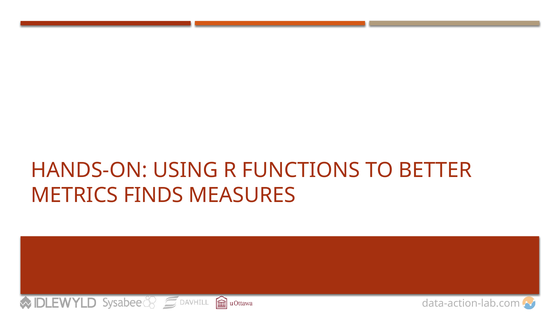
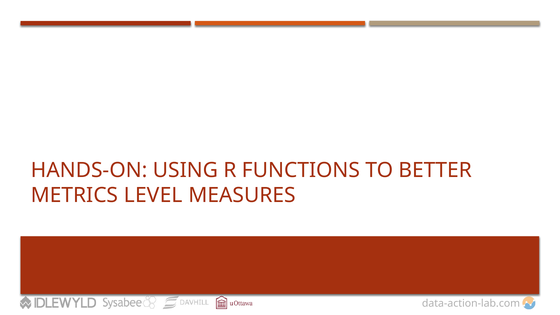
FINDS: FINDS -> LEVEL (153, 195)
